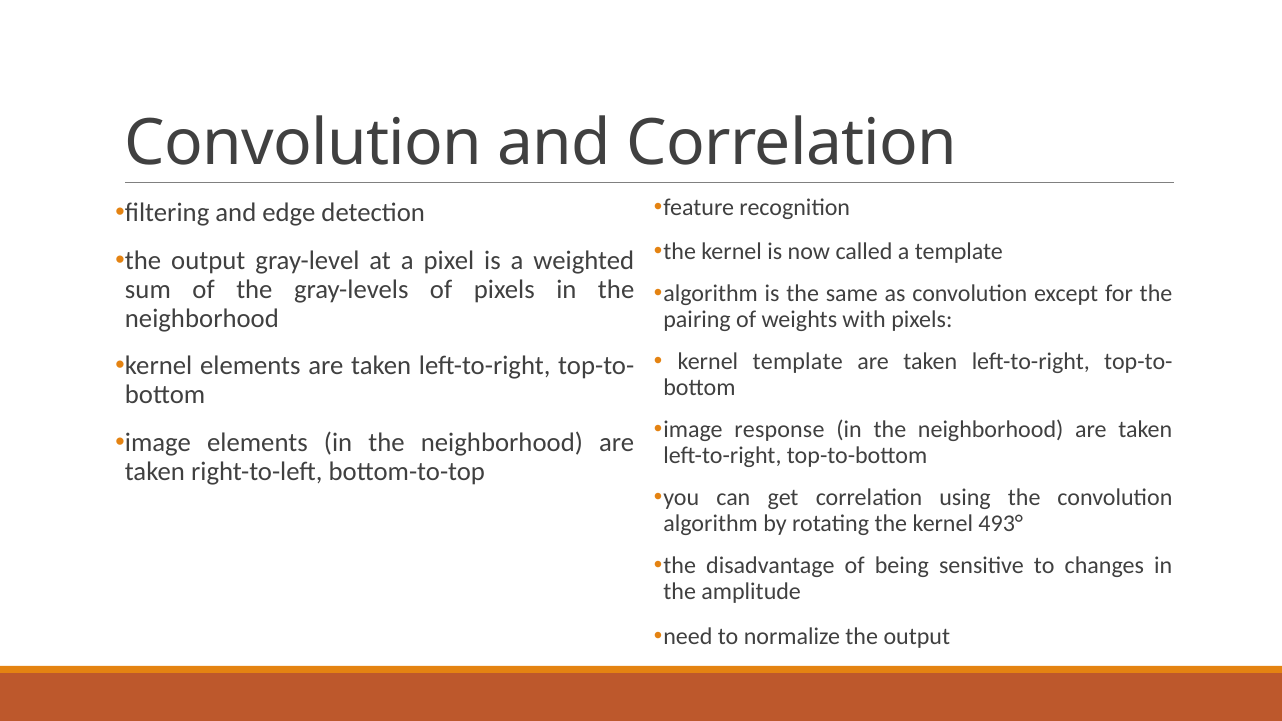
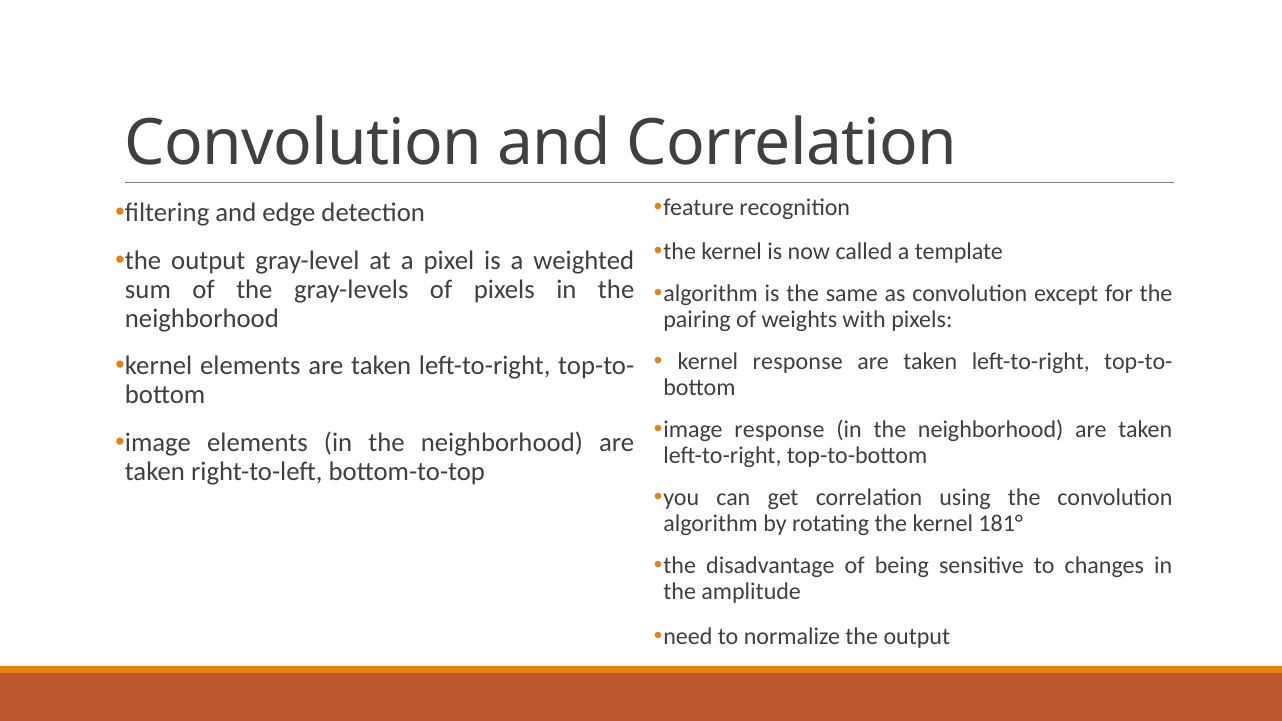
kernel template: template -> response (798, 362)
493°: 493° -> 181° (1001, 524)
